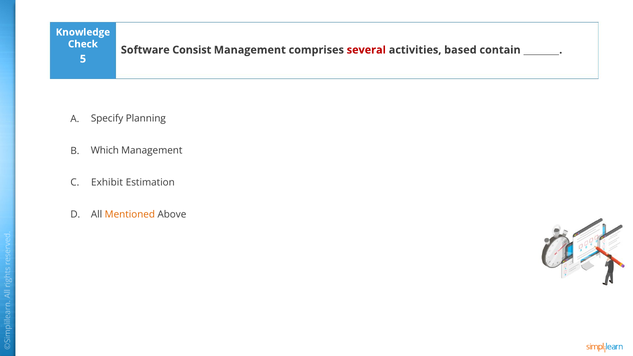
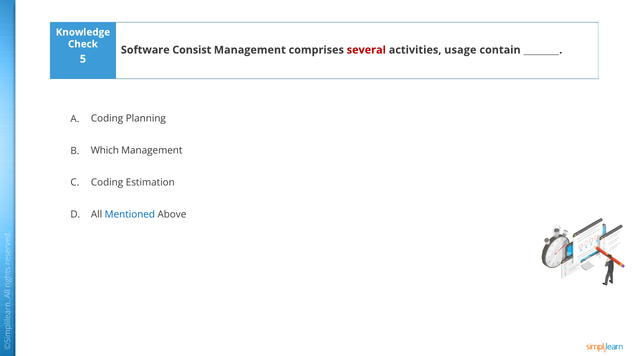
based: based -> usage (460, 50)
Specify: Specify -> Coding (107, 119)
Exhibit: Exhibit -> Coding (107, 183)
Mentioned colour: orange -> blue (130, 214)
